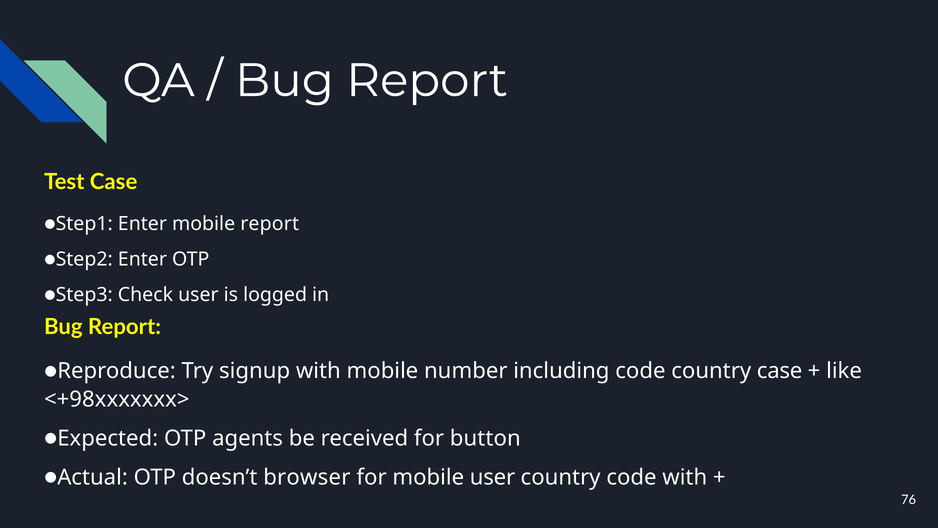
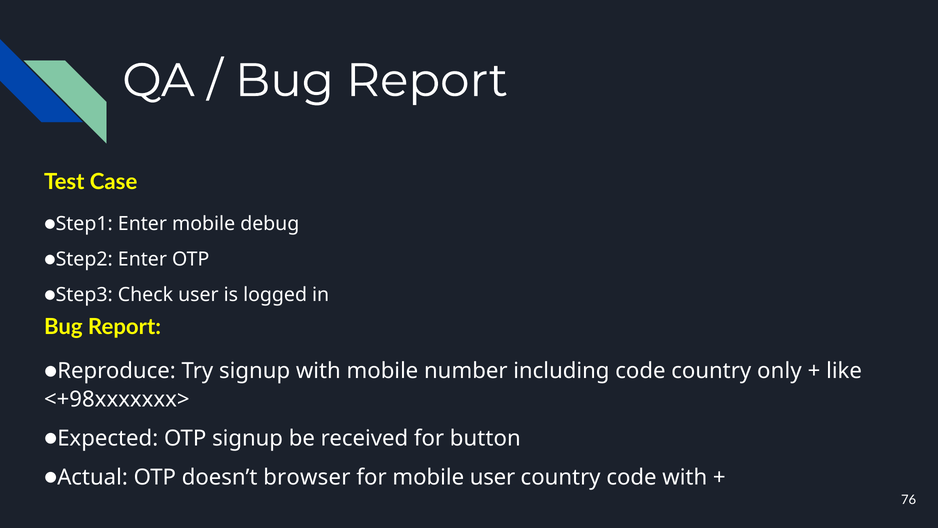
mobile report: report -> debug (270, 224)
country case: case -> only (779, 371)
OTP agents: agents -> signup (248, 438)
